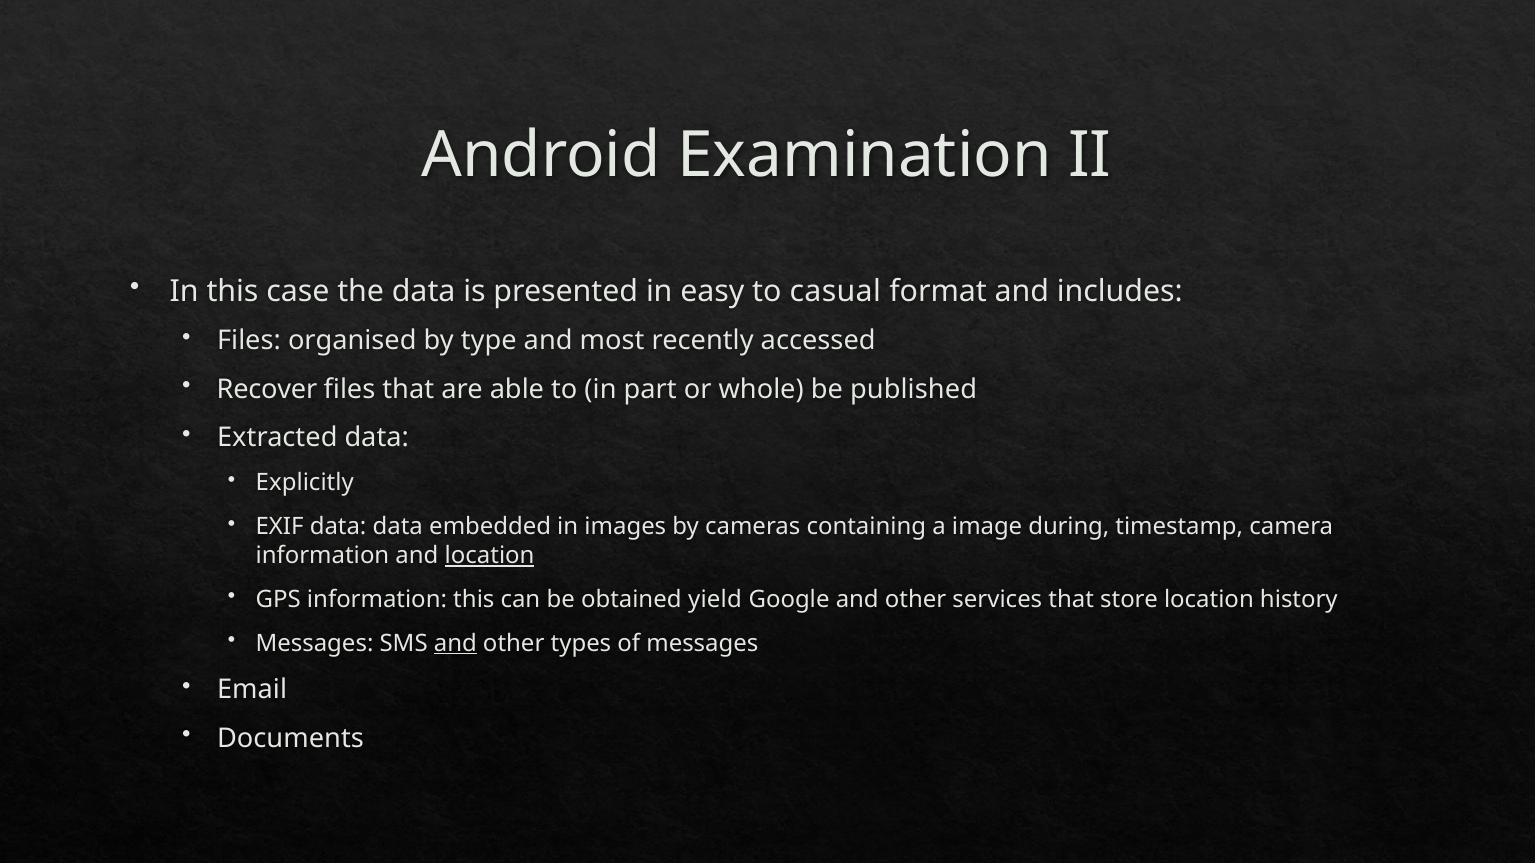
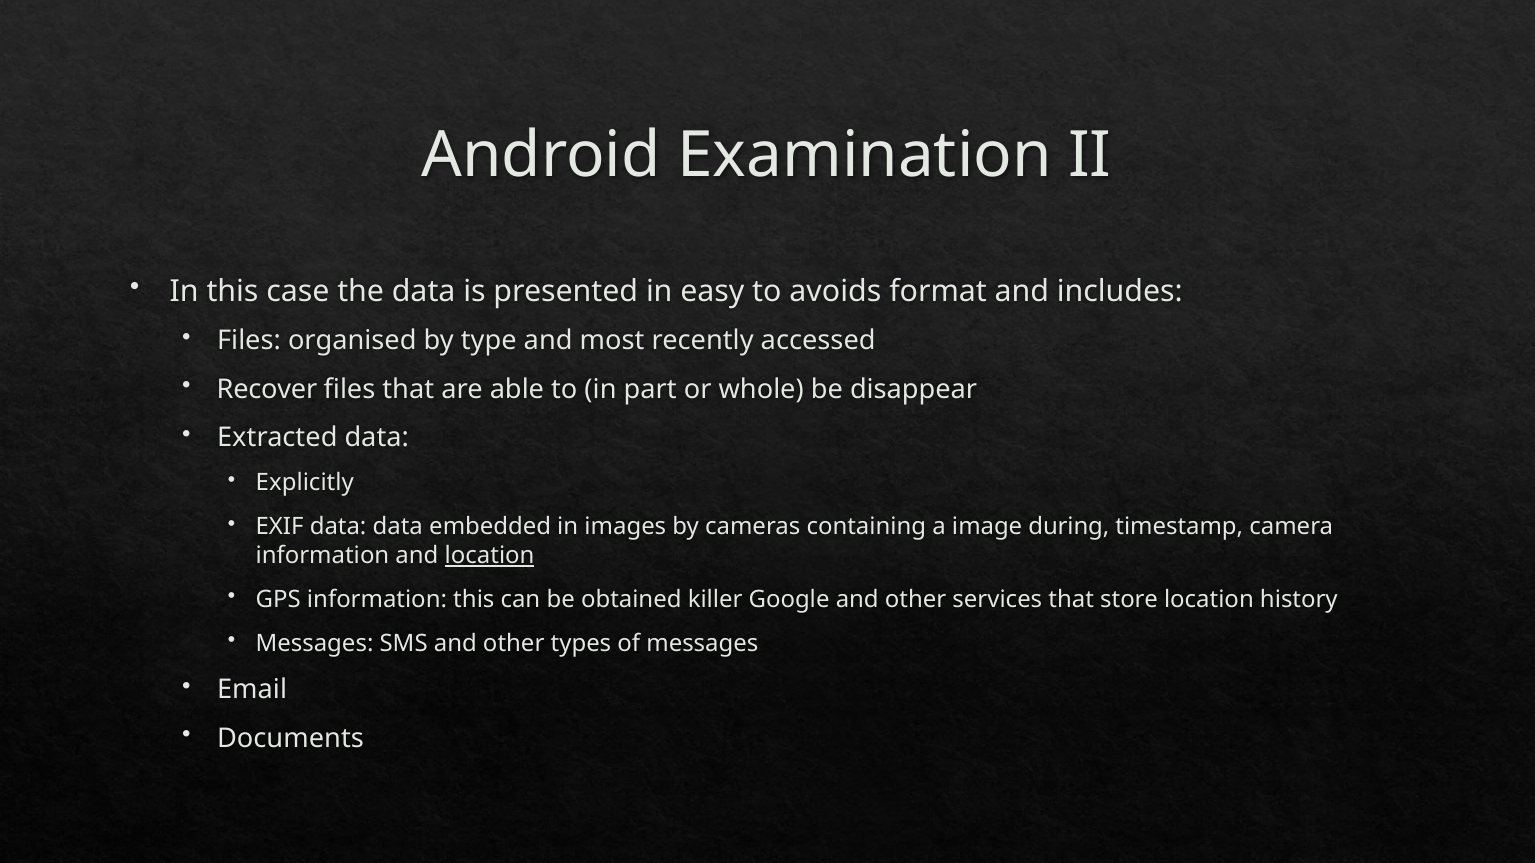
casual: casual -> avoids (835, 291)
published: published -> disappear (914, 389)
yield: yield -> killer (715, 600)
and underline: present -> none (455, 644)
